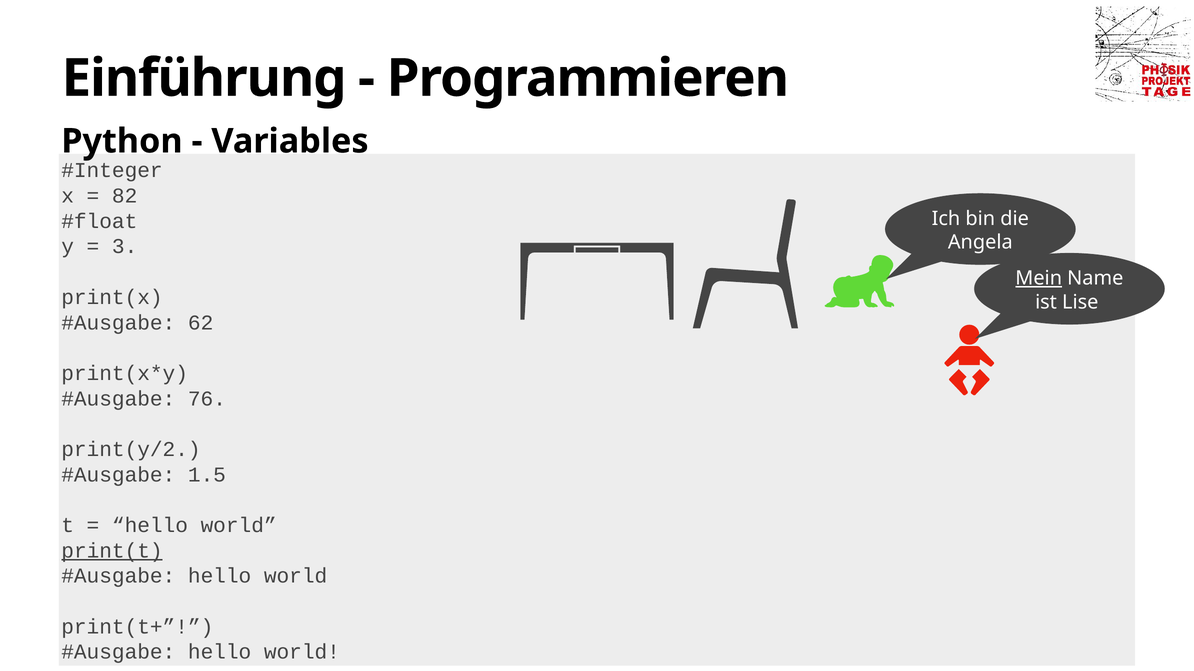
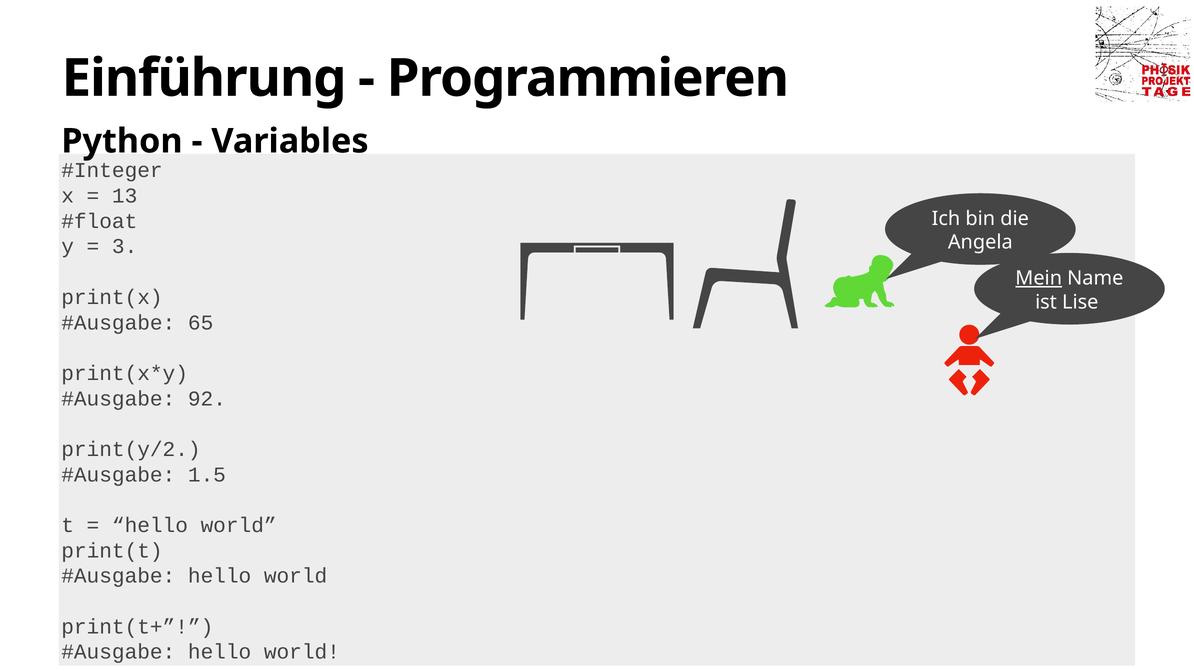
82: 82 -> 13 (125, 196)
62: 62 -> 65 (201, 323)
76: 76 -> 92 (207, 399)
print(t underline: present -> none (112, 551)
